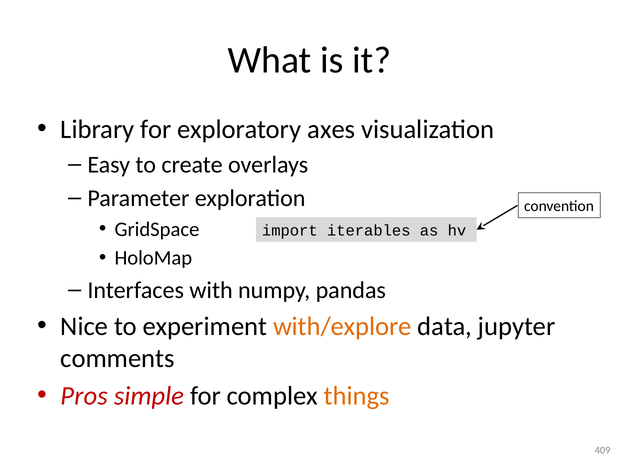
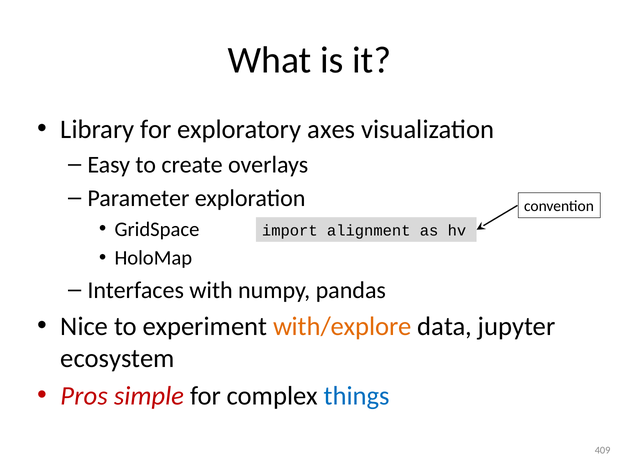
iterables: iterables -> alignment (369, 230)
comments: comments -> ecosystem (118, 358)
things colour: orange -> blue (357, 395)
